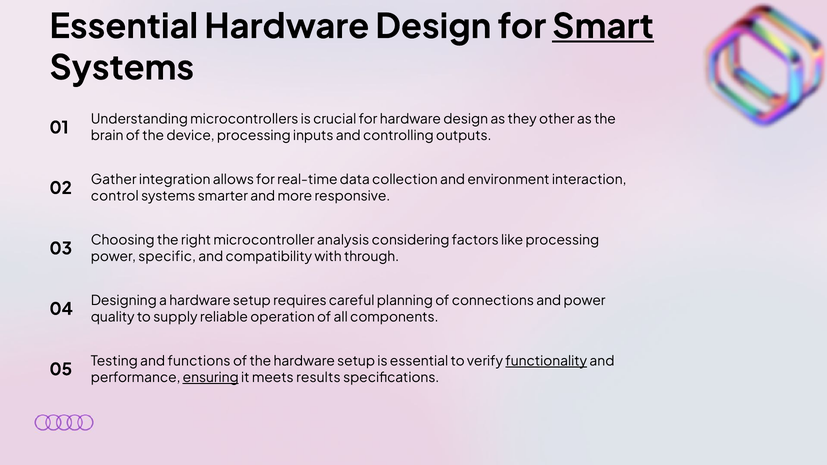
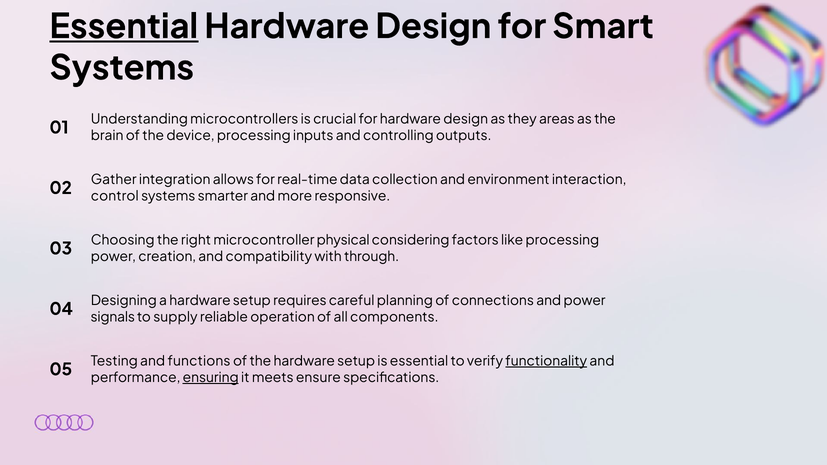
Essential underline: none -> present (124, 27)
Smart underline: present -> none (603, 27)
other: other -> areas (557, 119)
analysis: analysis -> physical (343, 240)
specific: specific -> creation (167, 257)
quality: quality -> signals (113, 317)
results: results -> ensure (318, 378)
